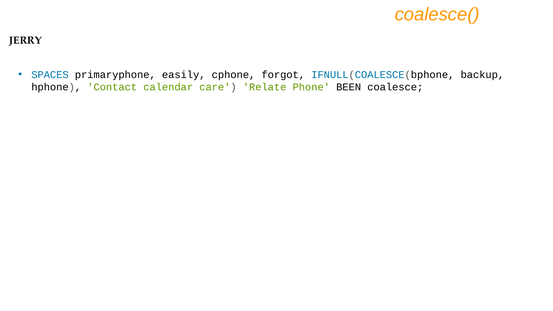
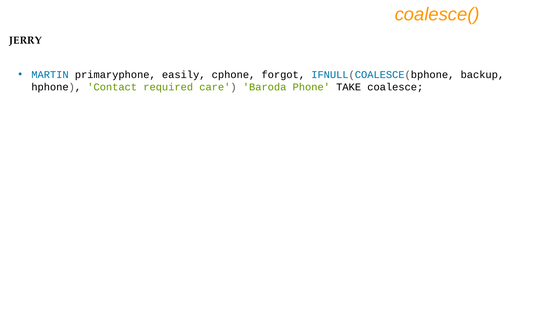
SPACES: SPACES -> MARTIN (50, 75)
calendar: calendar -> required (168, 87)
Relate: Relate -> Baroda (265, 87)
BEEN: BEEN -> TAKE (349, 87)
